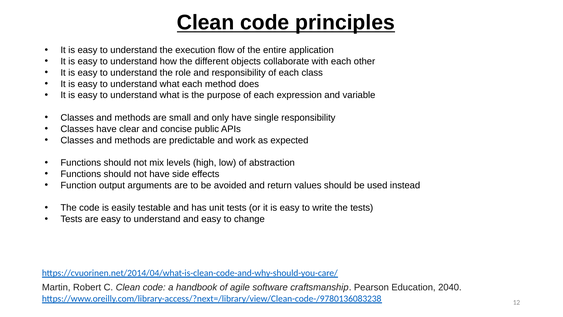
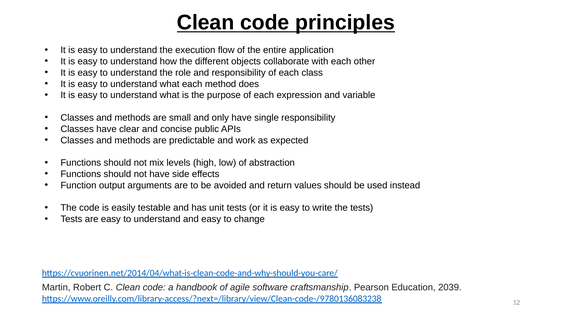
2040: 2040 -> 2039 (450, 287)
